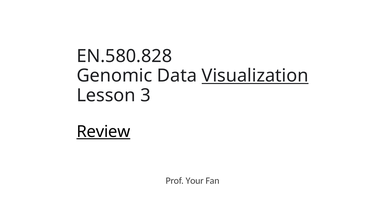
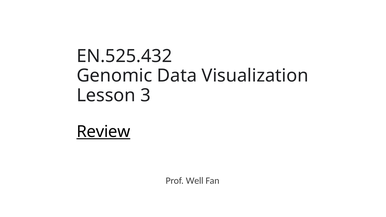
EN.580.828: EN.580.828 -> EN.525.432 (124, 56)
Visualization underline: present -> none (255, 76)
Your: Your -> Well (195, 181)
